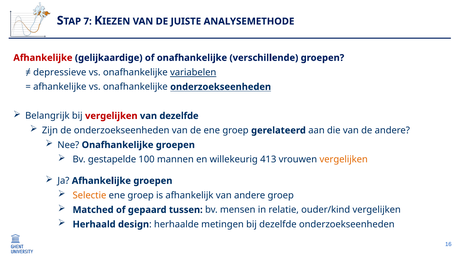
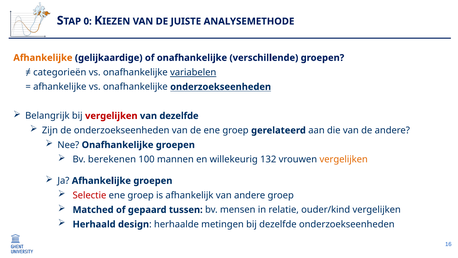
7: 7 -> 0 (88, 21)
Afhankelijke colour: red -> orange (43, 58)
depressieve: depressieve -> categorieën (60, 72)
gestapelde: gestapelde -> berekenen (112, 159)
413: 413 -> 132 (268, 159)
Selectie colour: orange -> red (89, 195)
